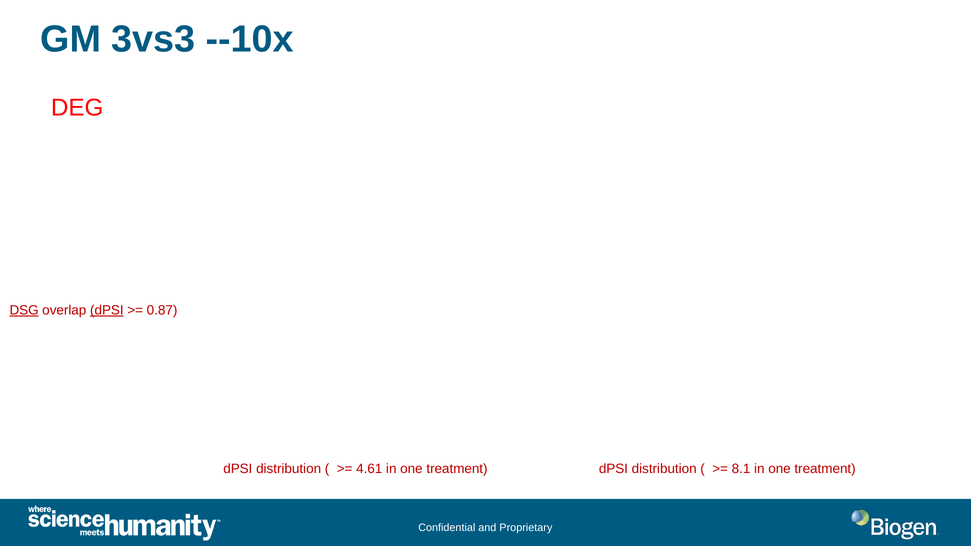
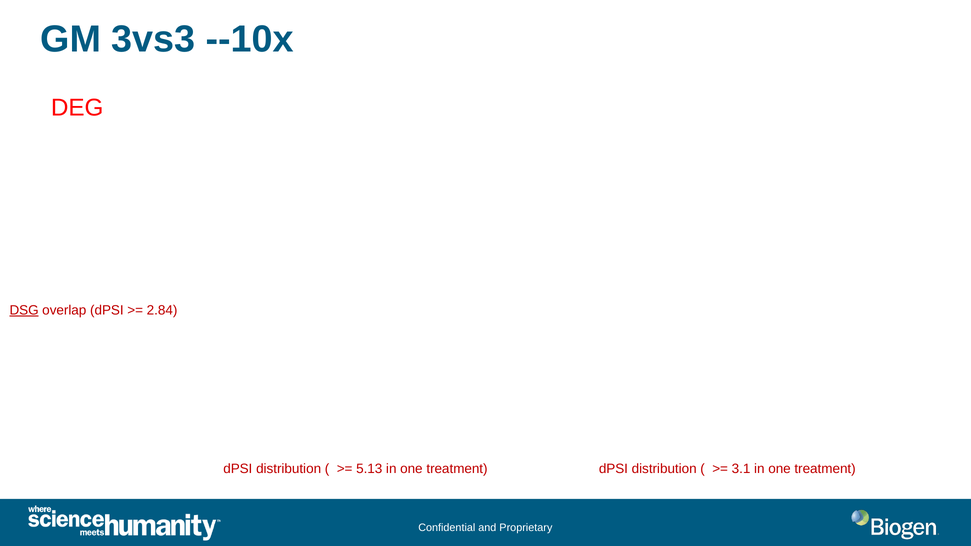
dPSI underline: present -> none (107, 310)
0.87: 0.87 -> 2.84 (162, 310)
4.61: 4.61 -> 5.13 (369, 469)
8.1: 8.1 -> 3.1 (741, 469)
